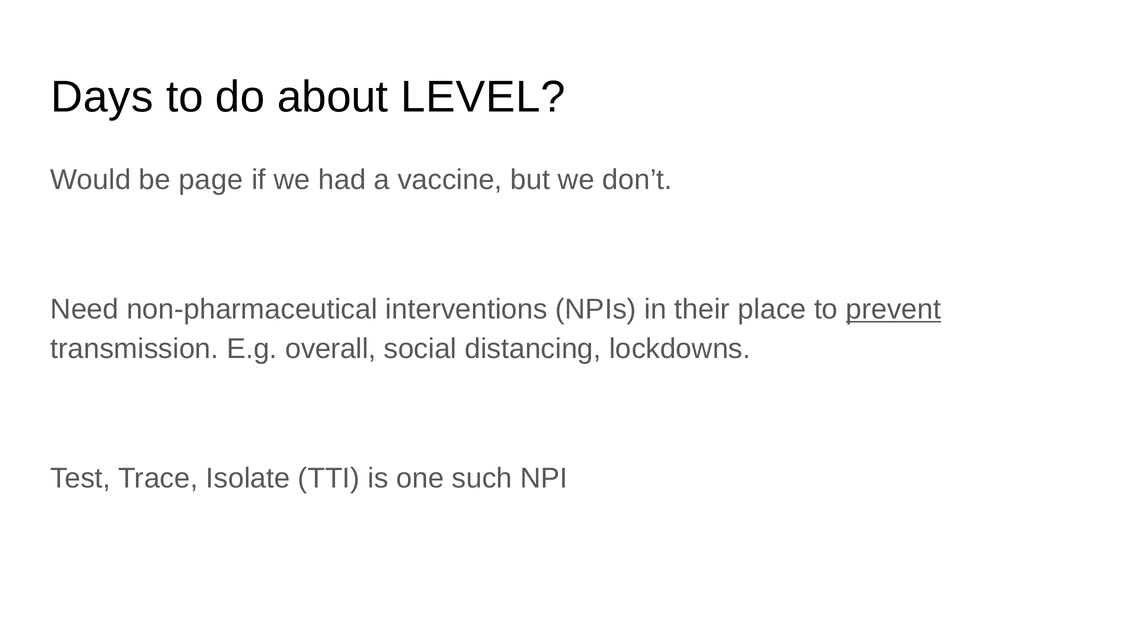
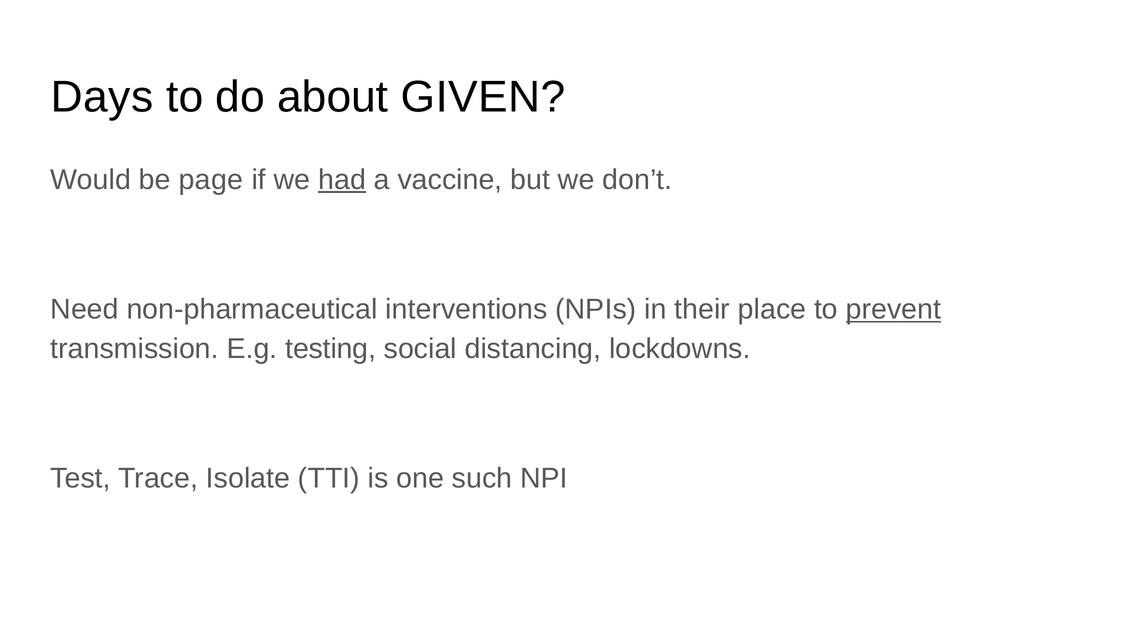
LEVEL: LEVEL -> GIVEN (483, 97)
had underline: none -> present (342, 180)
overall: overall -> testing (331, 349)
